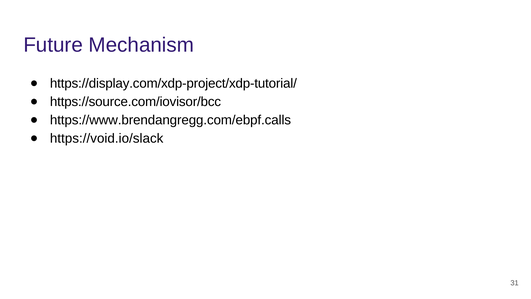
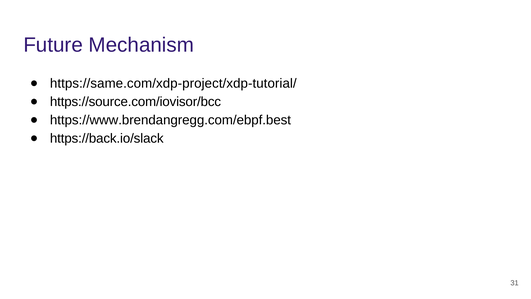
https://display.com/xdp-project/xdp-tutorial/: https://display.com/xdp-project/xdp-tutorial/ -> https://same.com/xdp-project/xdp-tutorial/ (173, 84)
https://www.brendangregg.com/ebpf.calls: https://www.brendangregg.com/ebpf.calls -> https://www.brendangregg.com/ebpf.best (170, 120)
https://void.io/slack: https://void.io/slack -> https://back.io/slack (107, 138)
